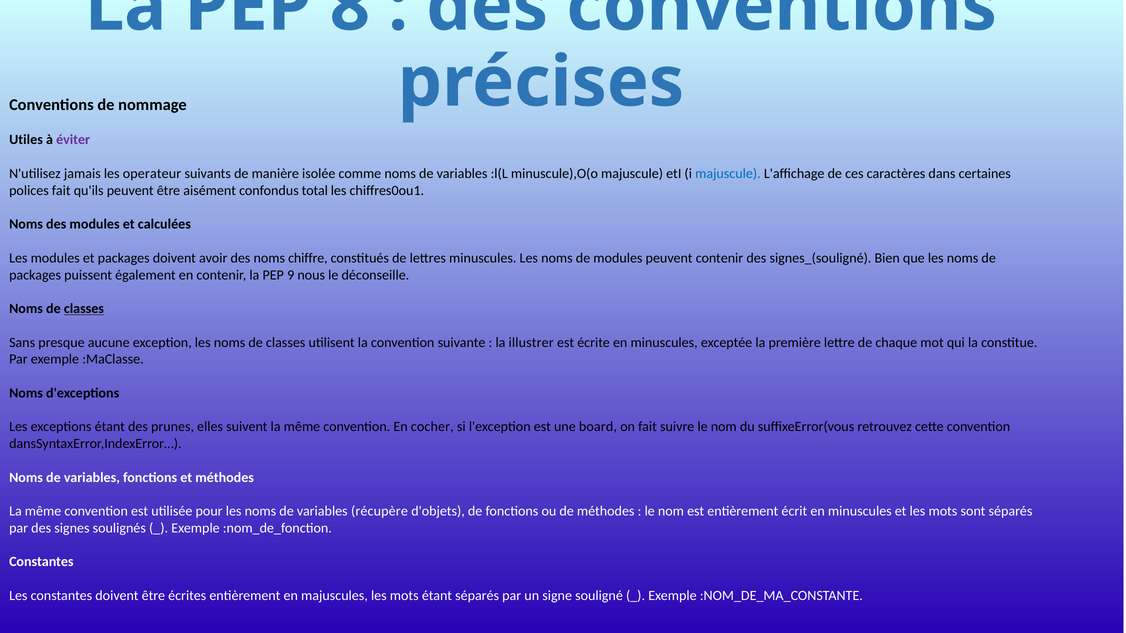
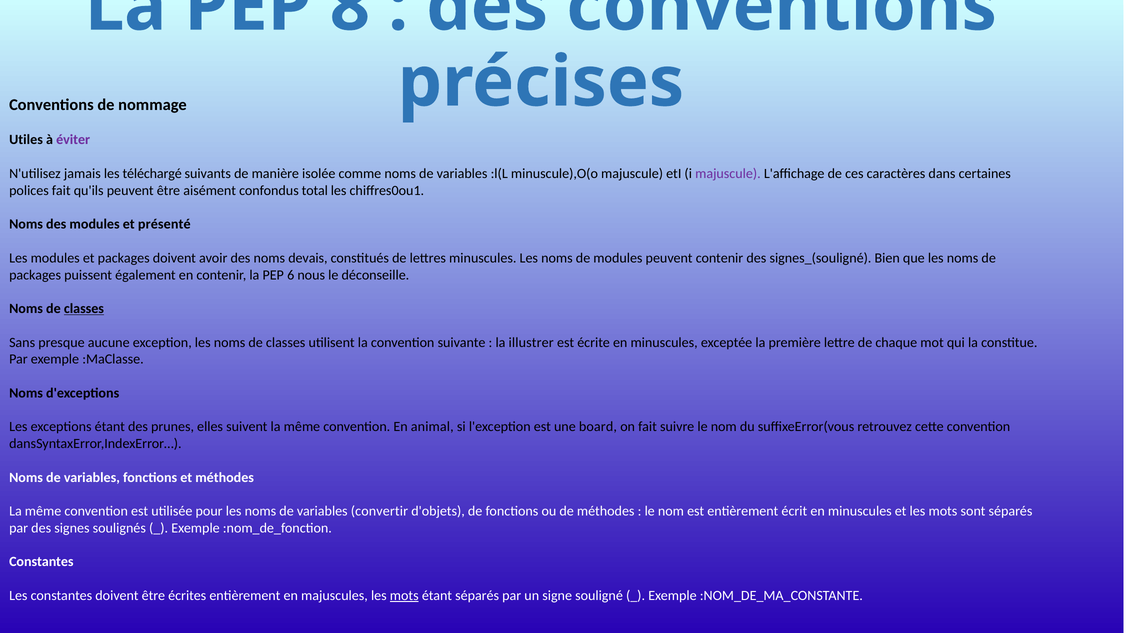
operateur: operateur -> téléchargé (152, 174)
majuscule colour: blue -> purple (728, 174)
calculées: calculées -> présenté (164, 224)
chiffre: chiffre -> devais (308, 258)
9: 9 -> 6 (291, 275)
cocher: cocher -> animal (432, 427)
récupère: récupère -> convertir (379, 511)
mots underline: none -> present (404, 596)
